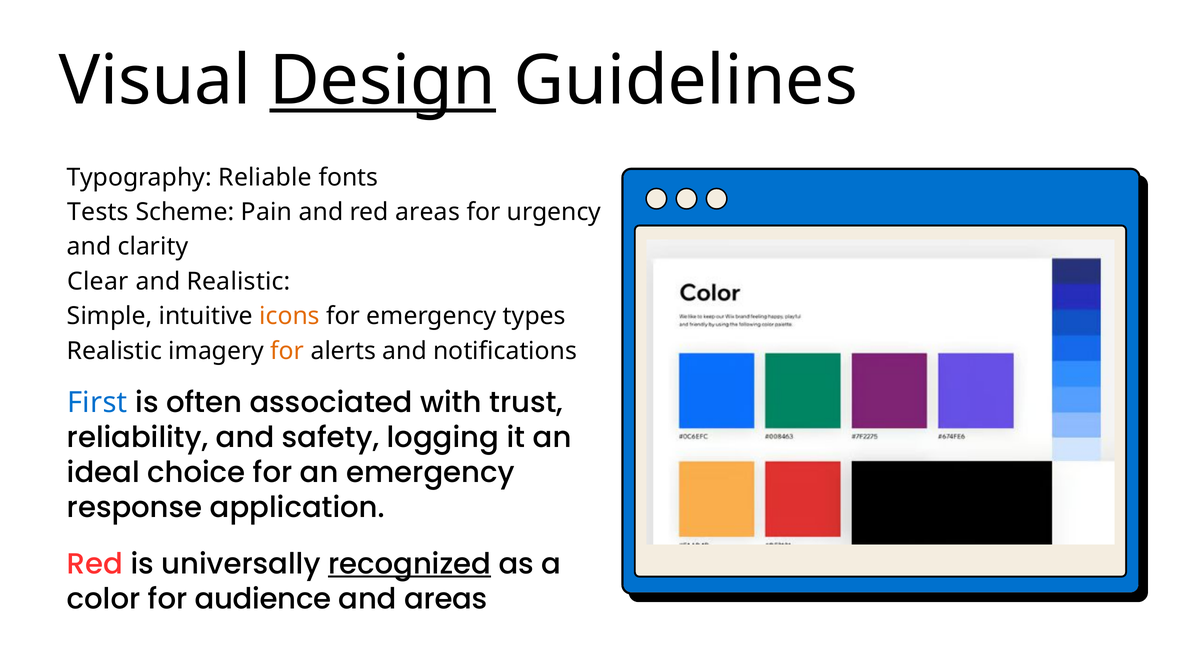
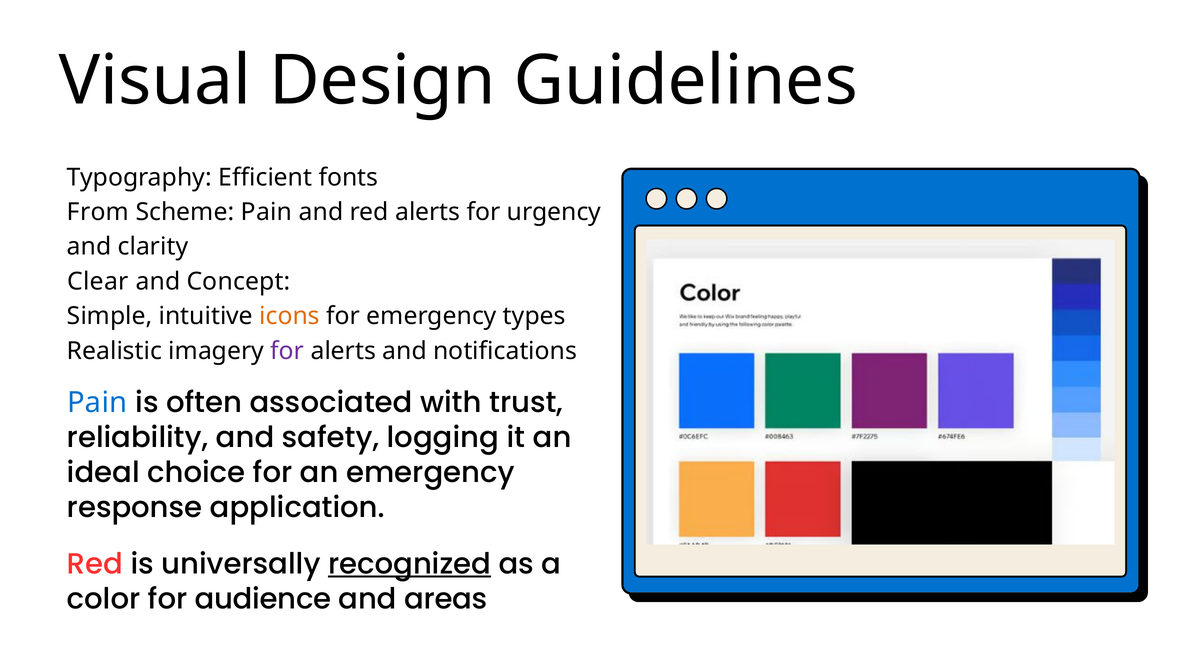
Design underline: present -> none (383, 81)
Reliable: Reliable -> Efficient (265, 178)
Tests: Tests -> From (98, 212)
red areas: areas -> alerts (428, 212)
and Realistic: Realistic -> Concept (239, 282)
for colour: orange -> purple (287, 351)
First: First -> Pain (97, 403)
